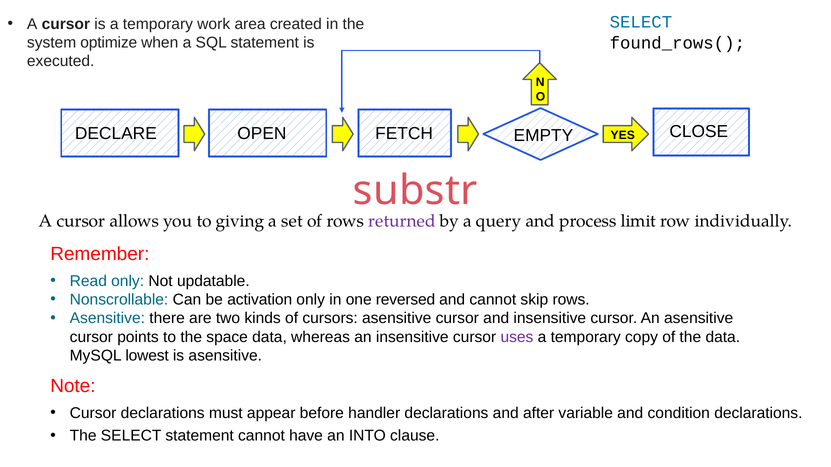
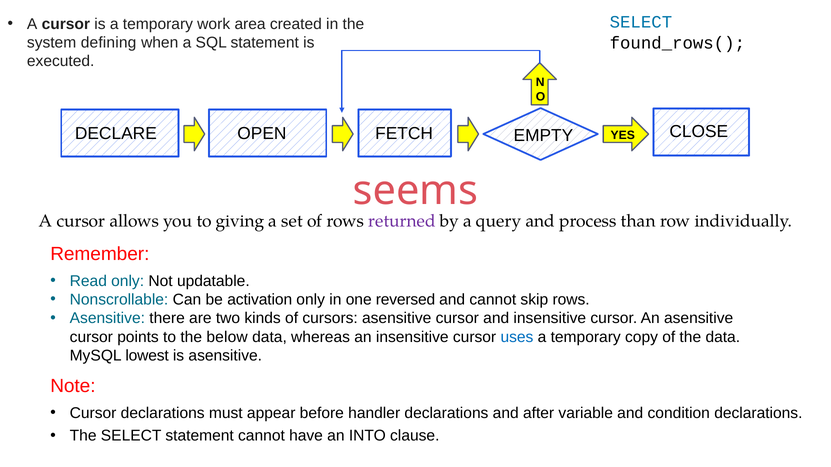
optimize: optimize -> defining (109, 43)
substr: substr -> seems (416, 191)
limit: limit -> than (638, 221)
space: space -> below (227, 337)
uses colour: purple -> blue (517, 337)
